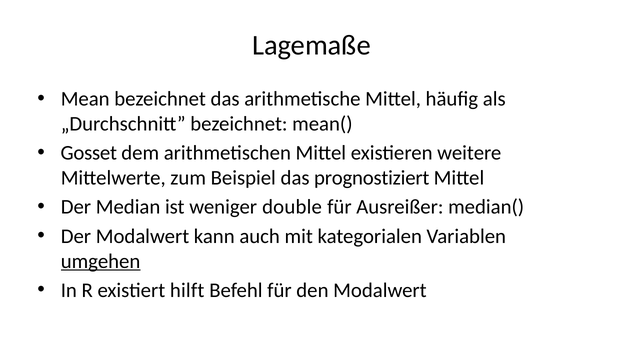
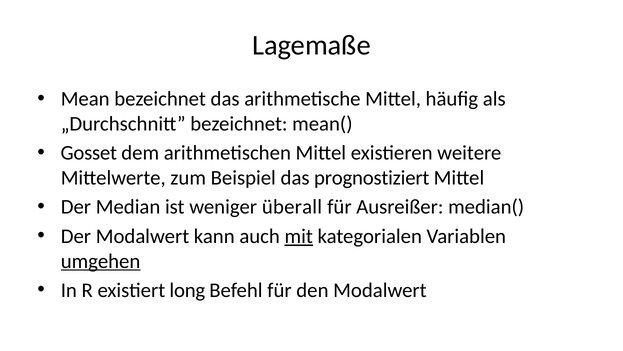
double: double -> überall (292, 207)
mit underline: none -> present (299, 236)
hilft: hilft -> long (187, 290)
